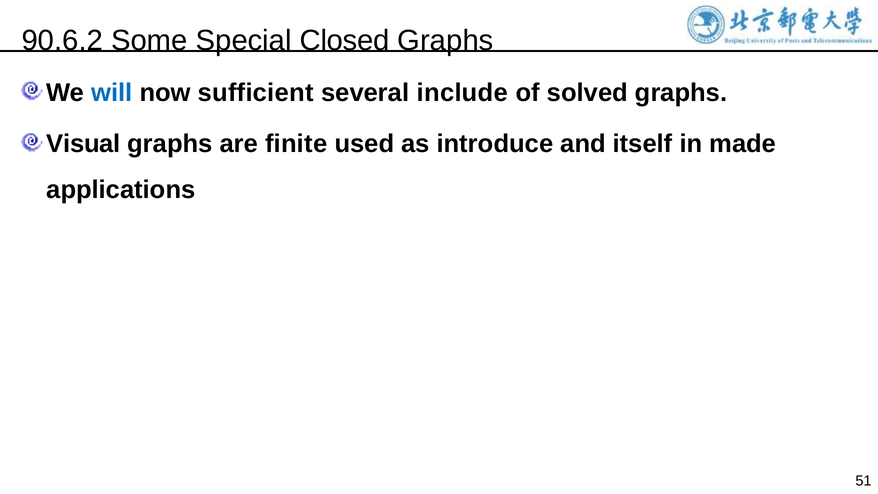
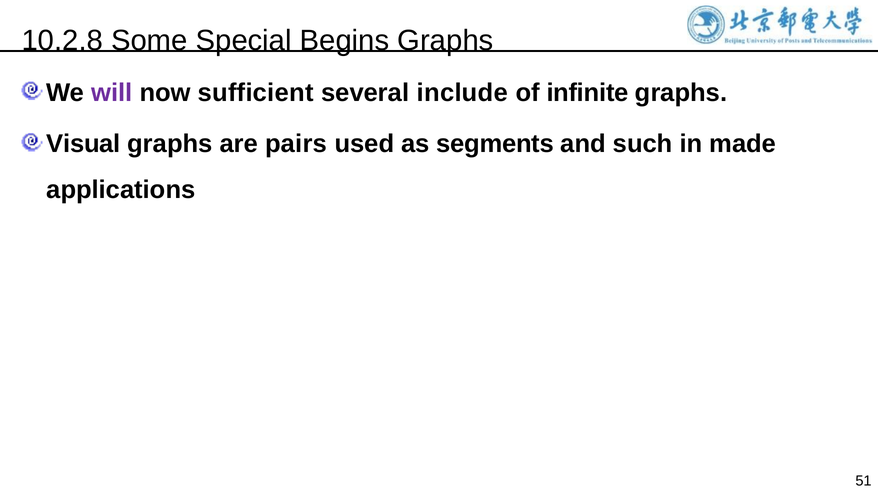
90.6.2: 90.6.2 -> 10.2.8 (62, 40)
Closed: Closed -> Begins (345, 40)
will colour: blue -> purple (112, 93)
solved: solved -> infinite (588, 93)
finite: finite -> pairs (296, 144)
introduce: introduce -> segments (495, 144)
itself: itself -> such (643, 144)
